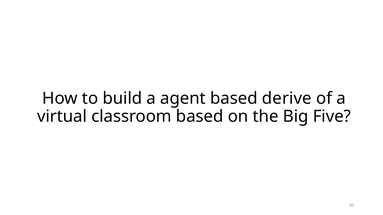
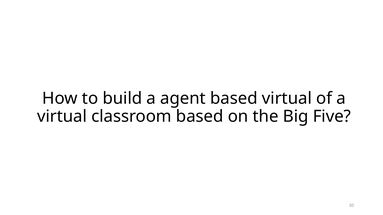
based derive: derive -> virtual (287, 99)
